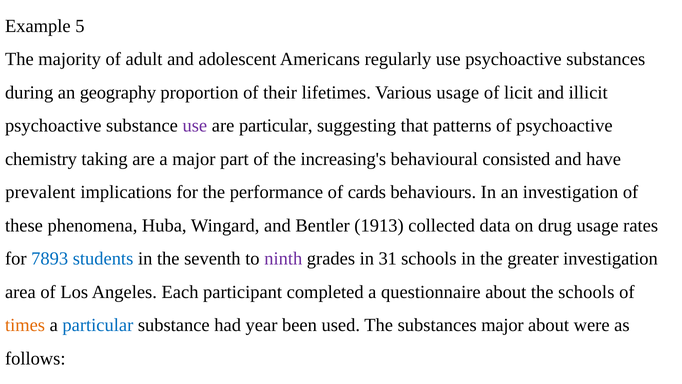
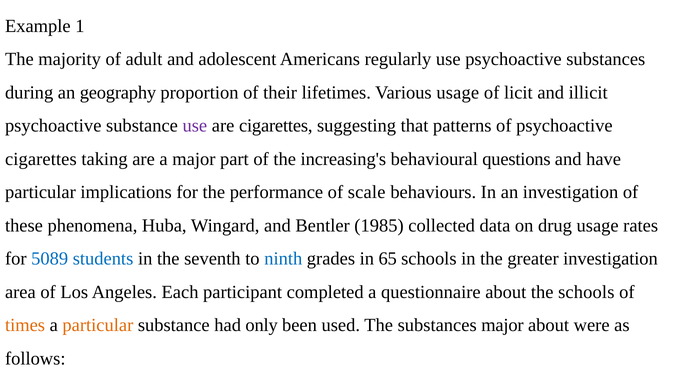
5: 5 -> 1 (80, 26)
are particular: particular -> cigarettes (276, 126)
chemistry: chemistry -> cigarettes (41, 159)
consisted: consisted -> questions (516, 159)
prevalent: prevalent -> particular (40, 192)
cards: cards -> scale (367, 192)
1913: 1913 -> 1985 (379, 225)
7893: 7893 -> 5089 (50, 259)
ninth colour: purple -> blue (283, 259)
31: 31 -> 65 (388, 259)
particular colour: blue -> orange (98, 325)
year: year -> only (262, 325)
